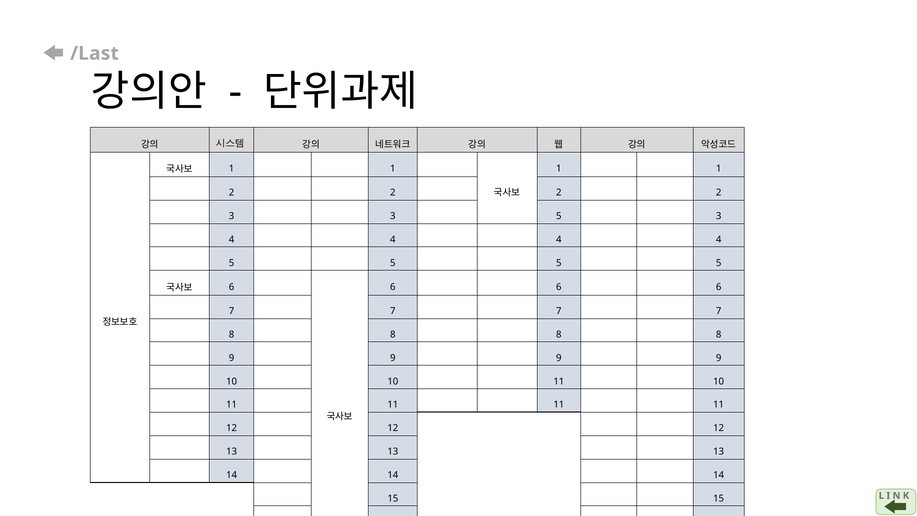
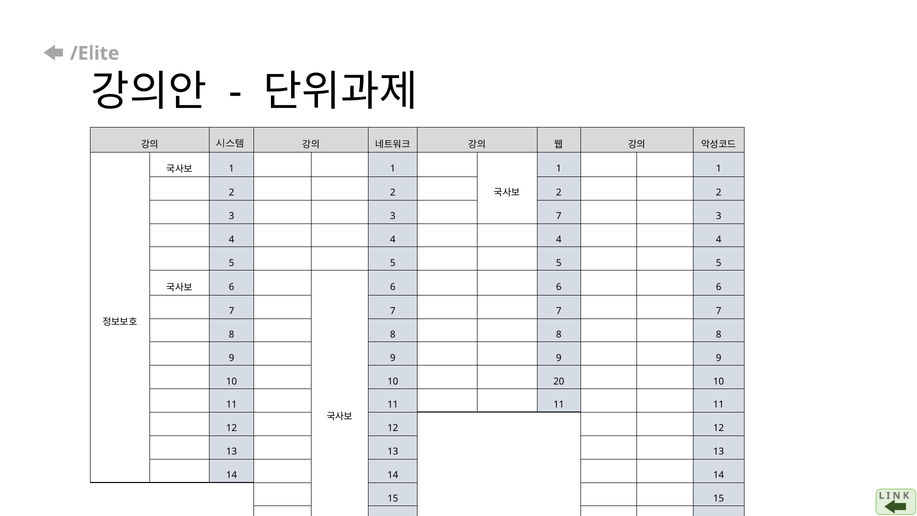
/Last: /Last -> /Elite (95, 53)
3 5: 5 -> 7 (559, 216)
10 10 11: 11 -> 20 (559, 381)
